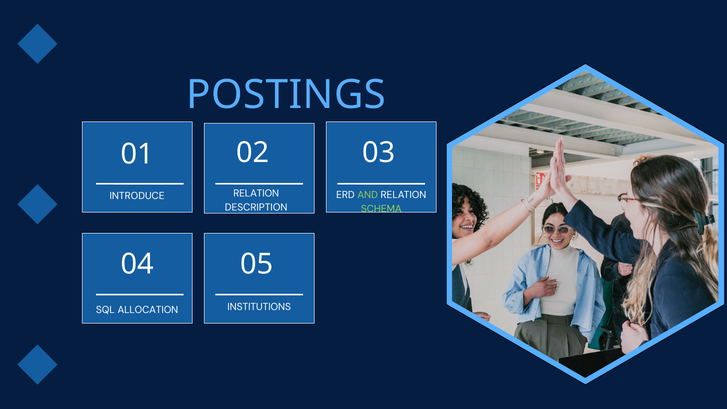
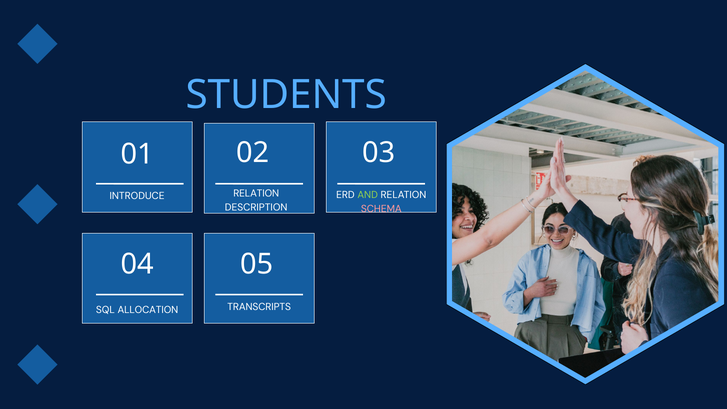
POSTINGS: POSTINGS -> STUDENTS (286, 95)
SCHEMA colour: light green -> pink (381, 209)
INSTITUTIONS: INSTITUTIONS -> TRANSCRIPTS (259, 307)
